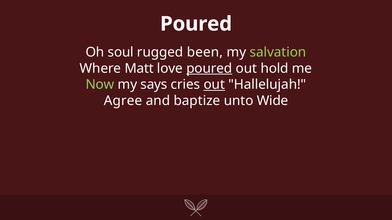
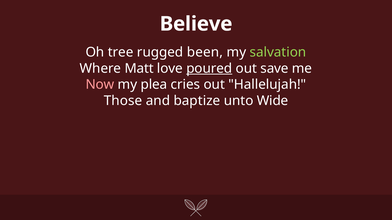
Poured: Poured -> Believe (196, 24)
soul: soul -> tree (121, 52)
hold: hold -> save (275, 69)
Now colour: light green -> pink (100, 85)
says: says -> plea (154, 85)
out underline: present -> none (214, 85)
Agree: Agree -> Those (123, 101)
